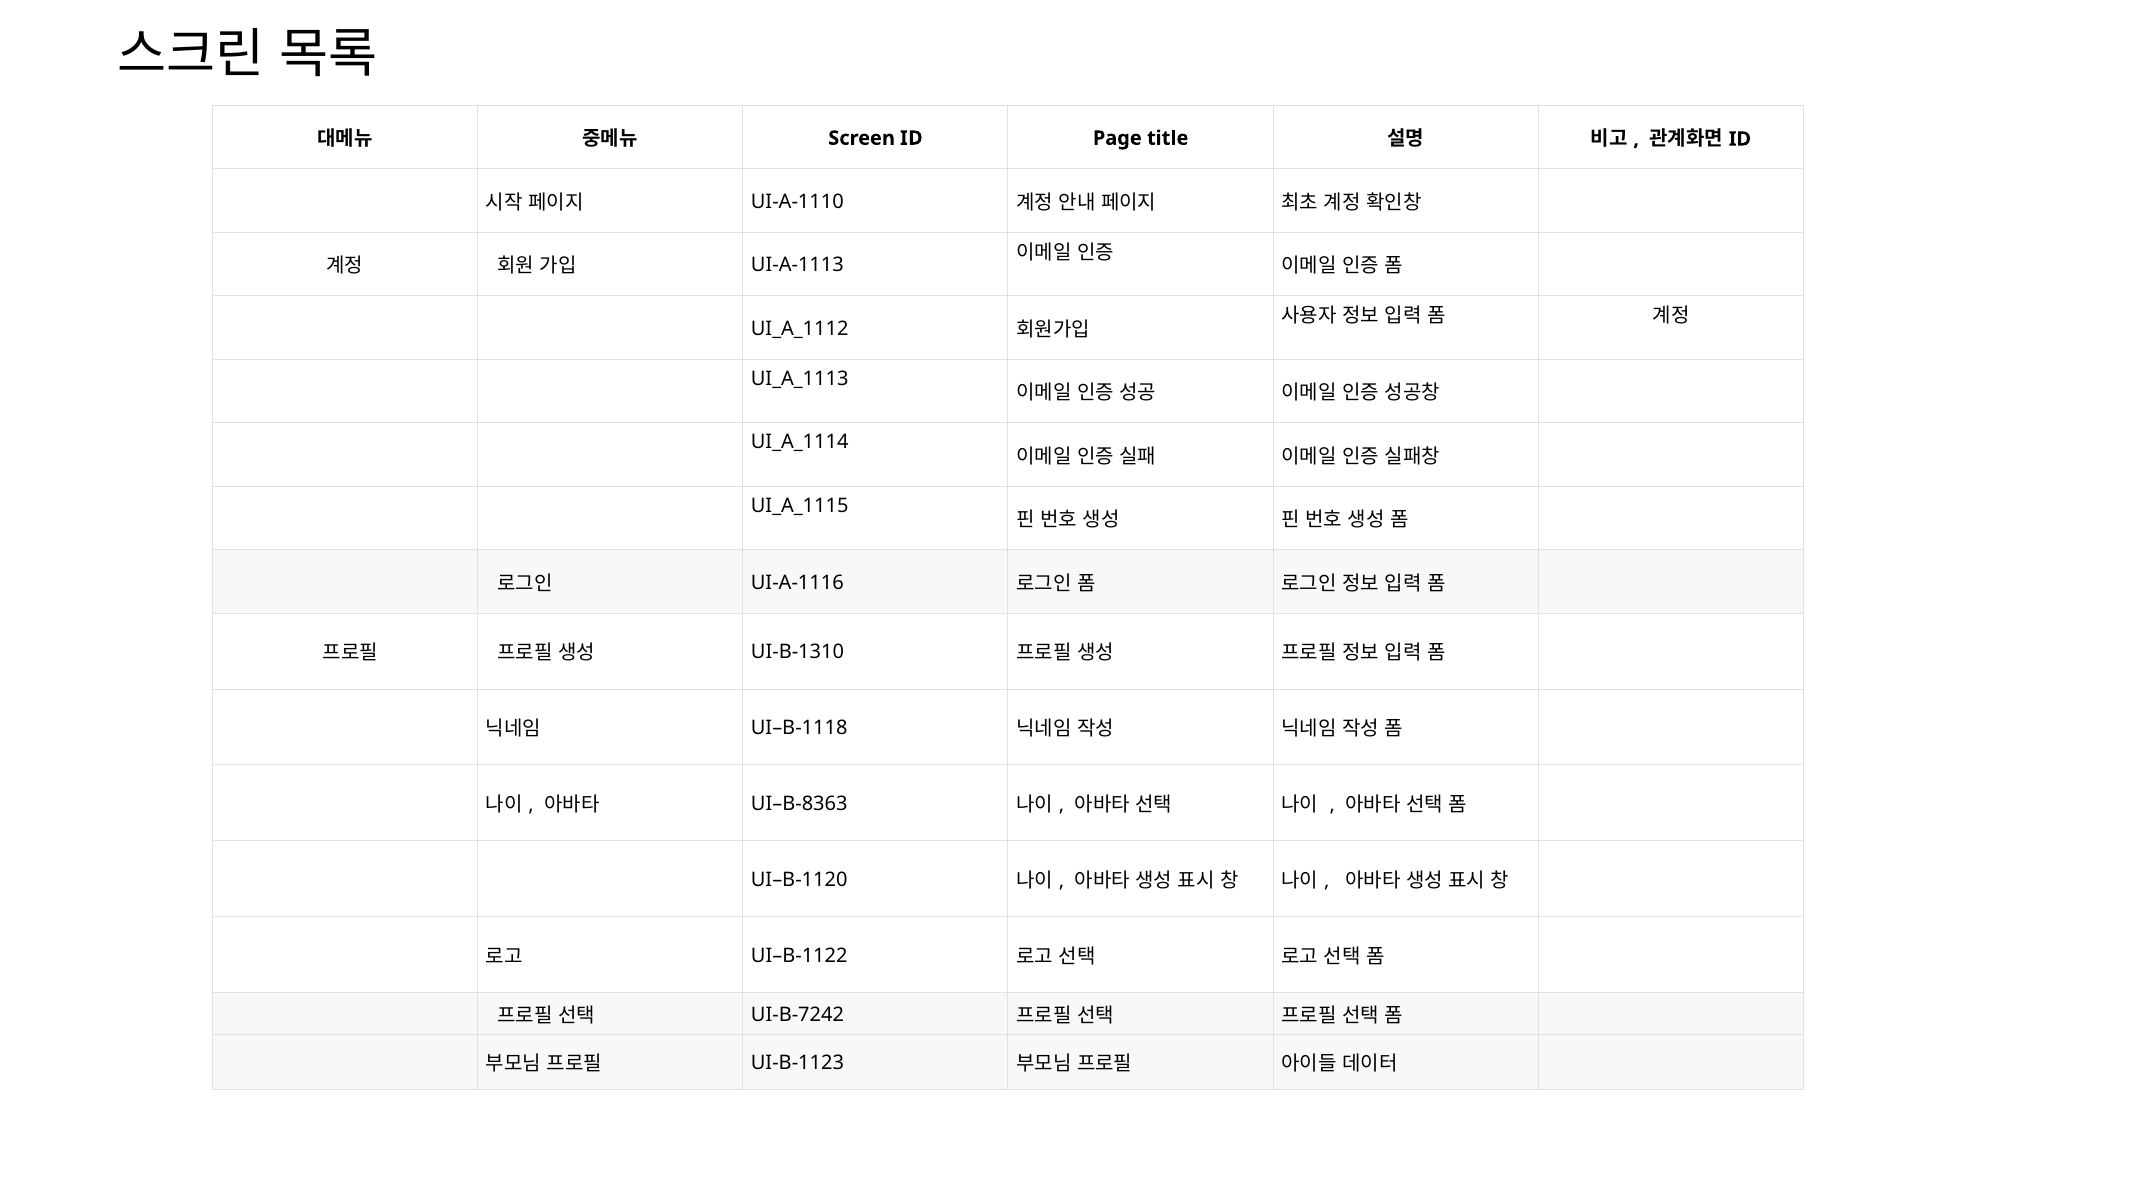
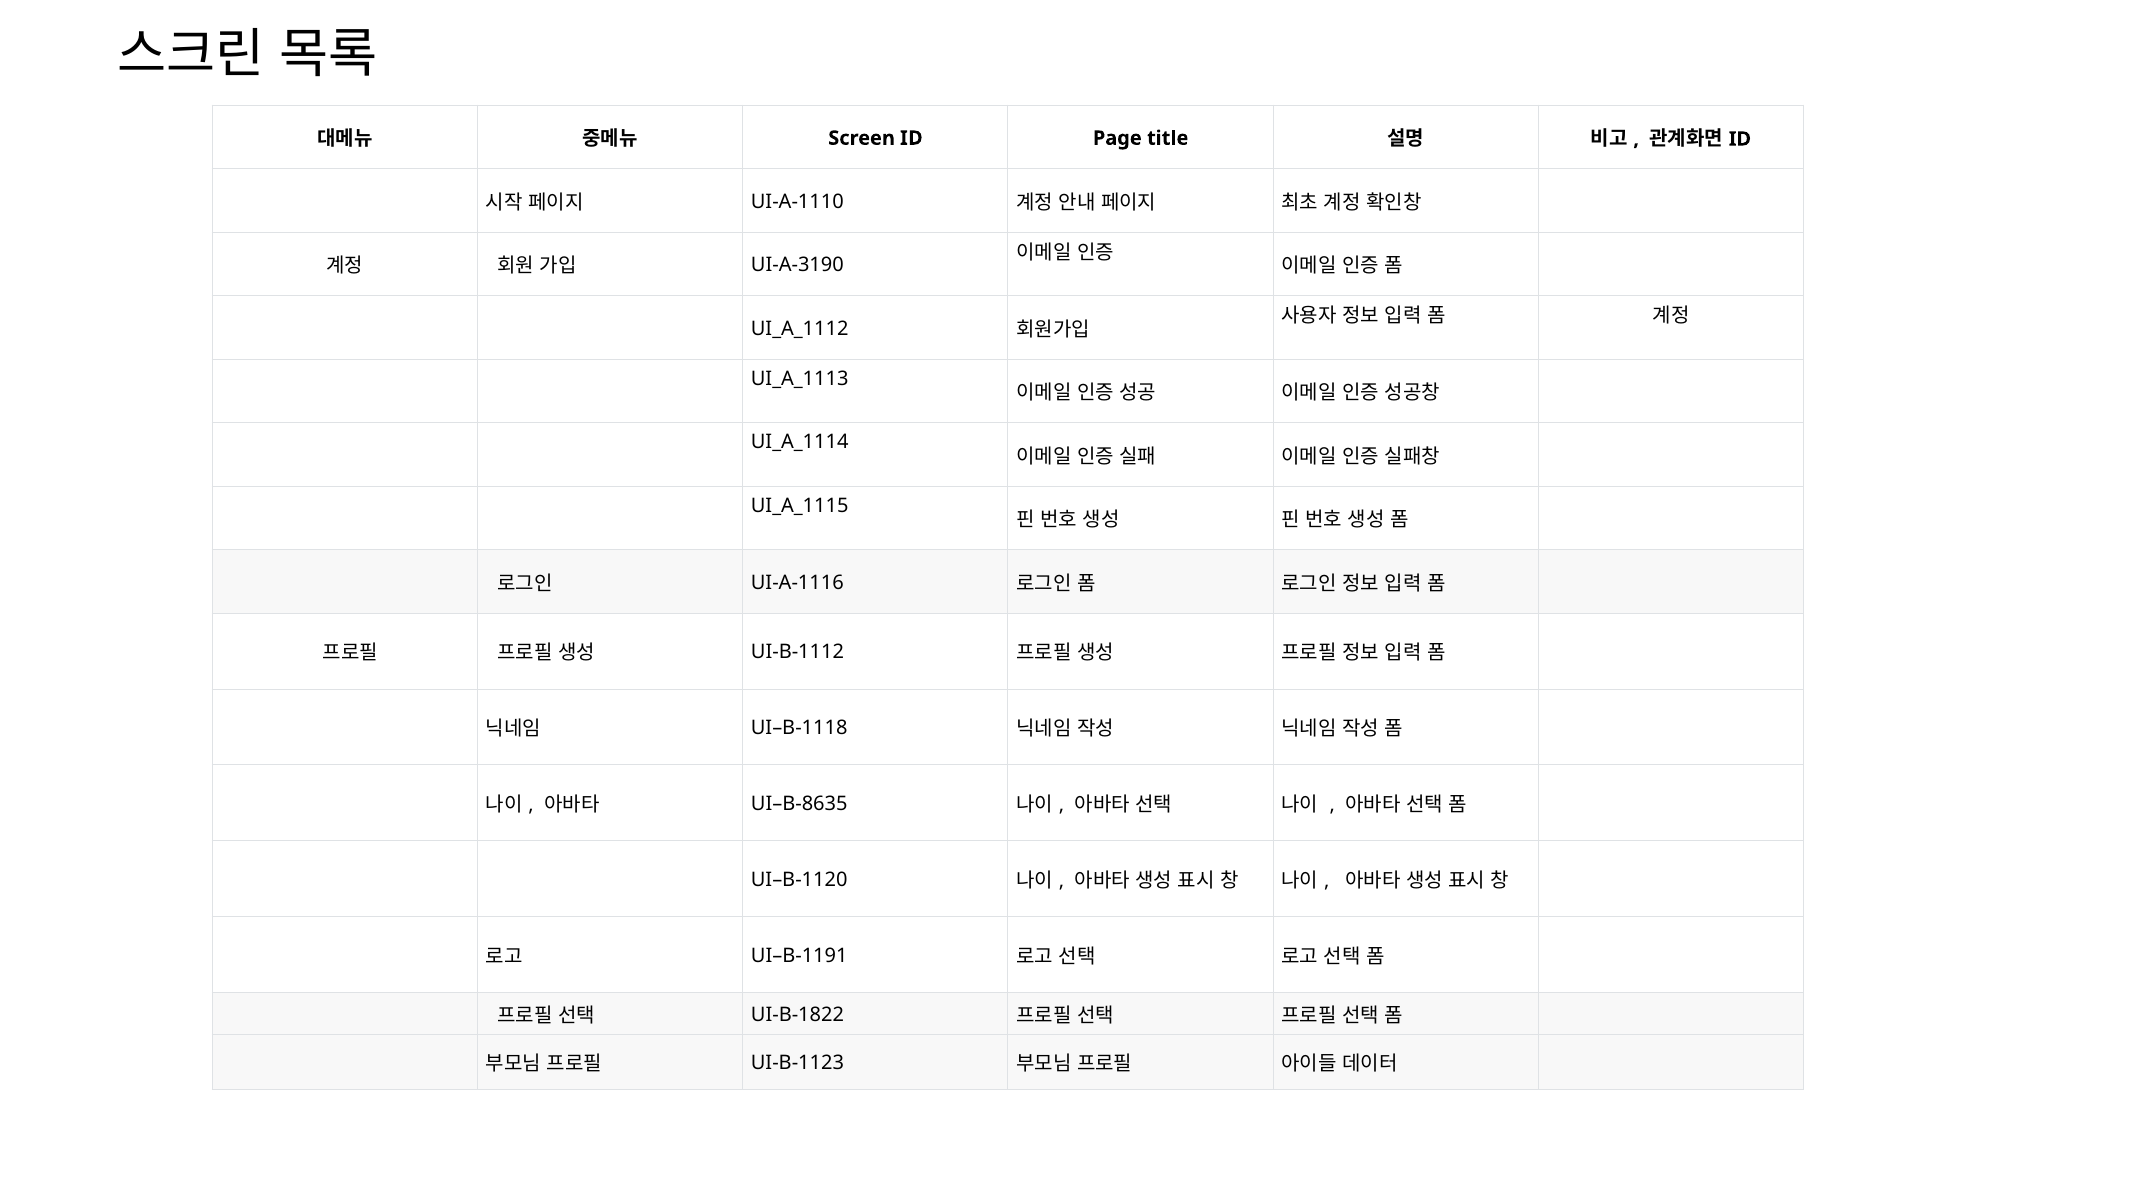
UI-A-1113: UI-A-1113 -> UI-A-3190 (797, 265)
UI-B-1310: UI-B-1310 -> UI-B-1112 (798, 652)
UI–B-8363: UI–B-8363 -> UI–B-8635 (799, 804)
UI–B-1122: UI–B-1122 -> UI–B-1191 (799, 955)
UI-B-7242: UI-B-7242 -> UI-B-1822 (798, 1014)
